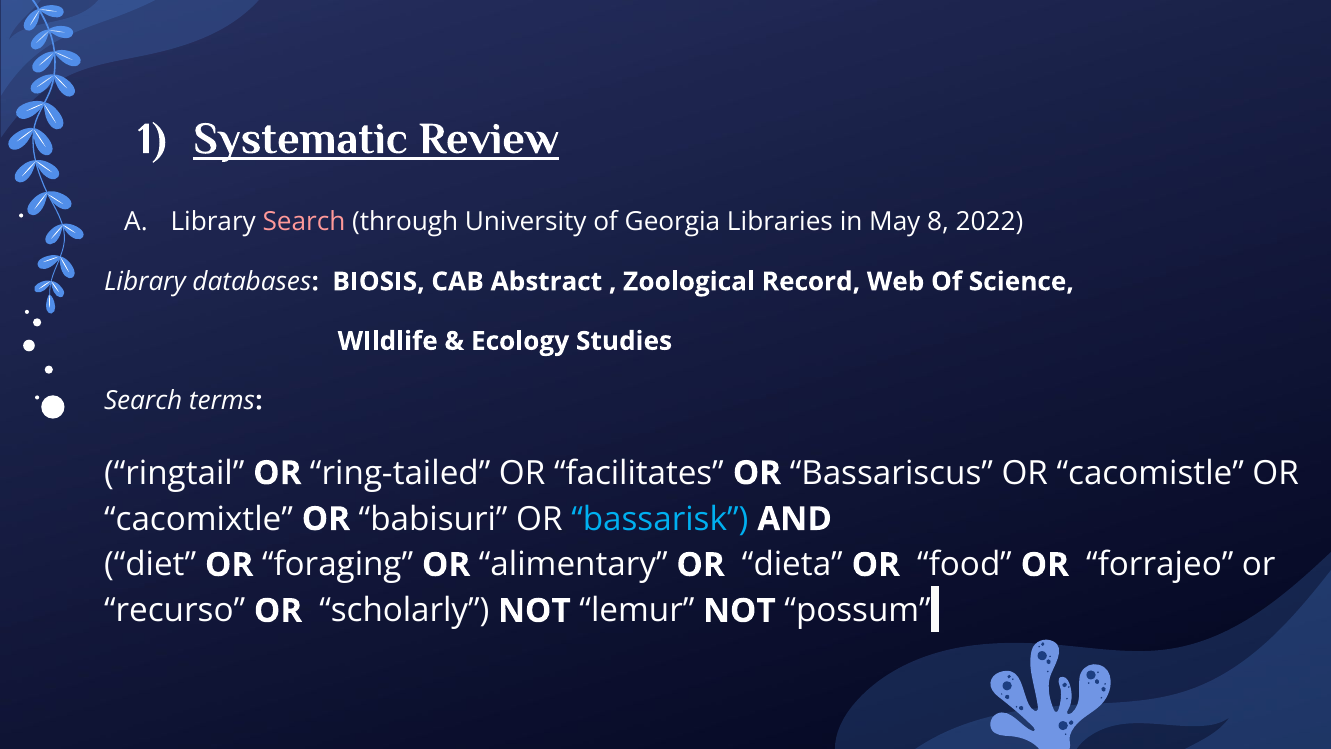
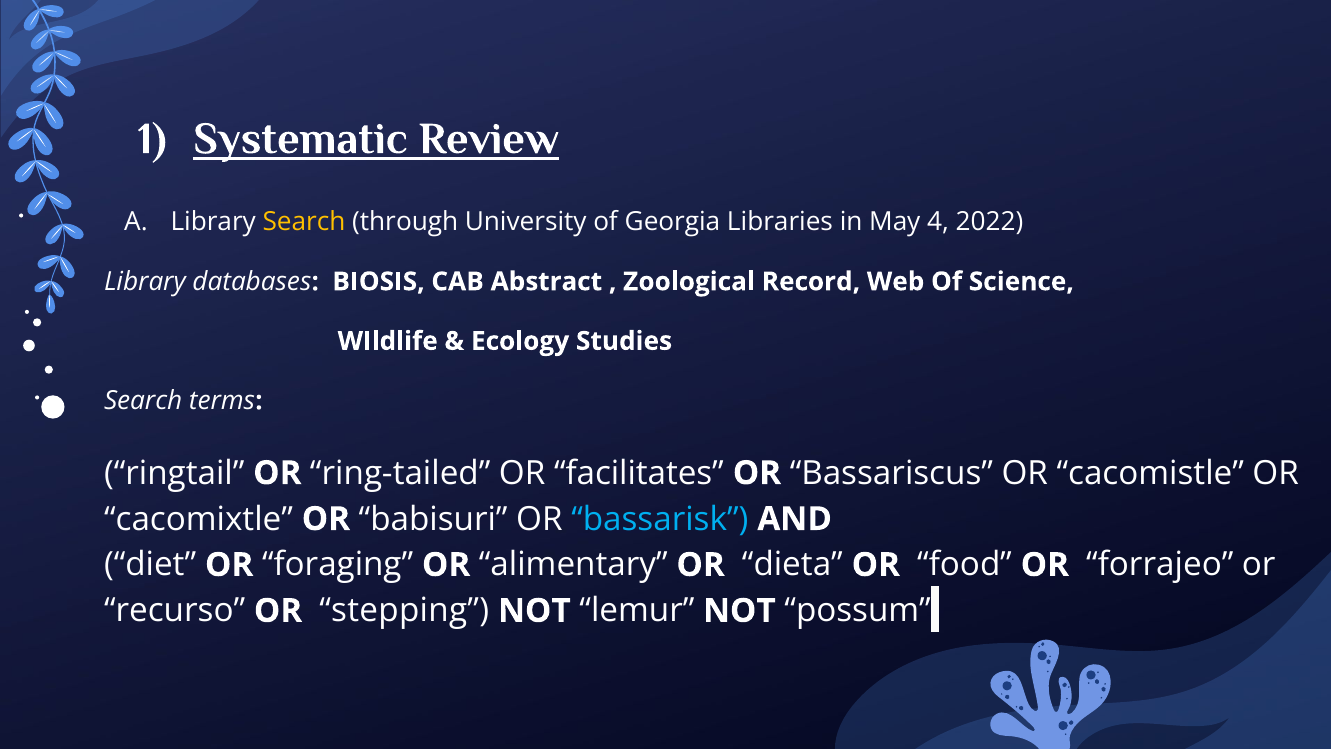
Search colour: pink -> yellow (304, 222)
8: 8 -> 4 (938, 222)
scholarly: scholarly -> stepping (404, 611)
